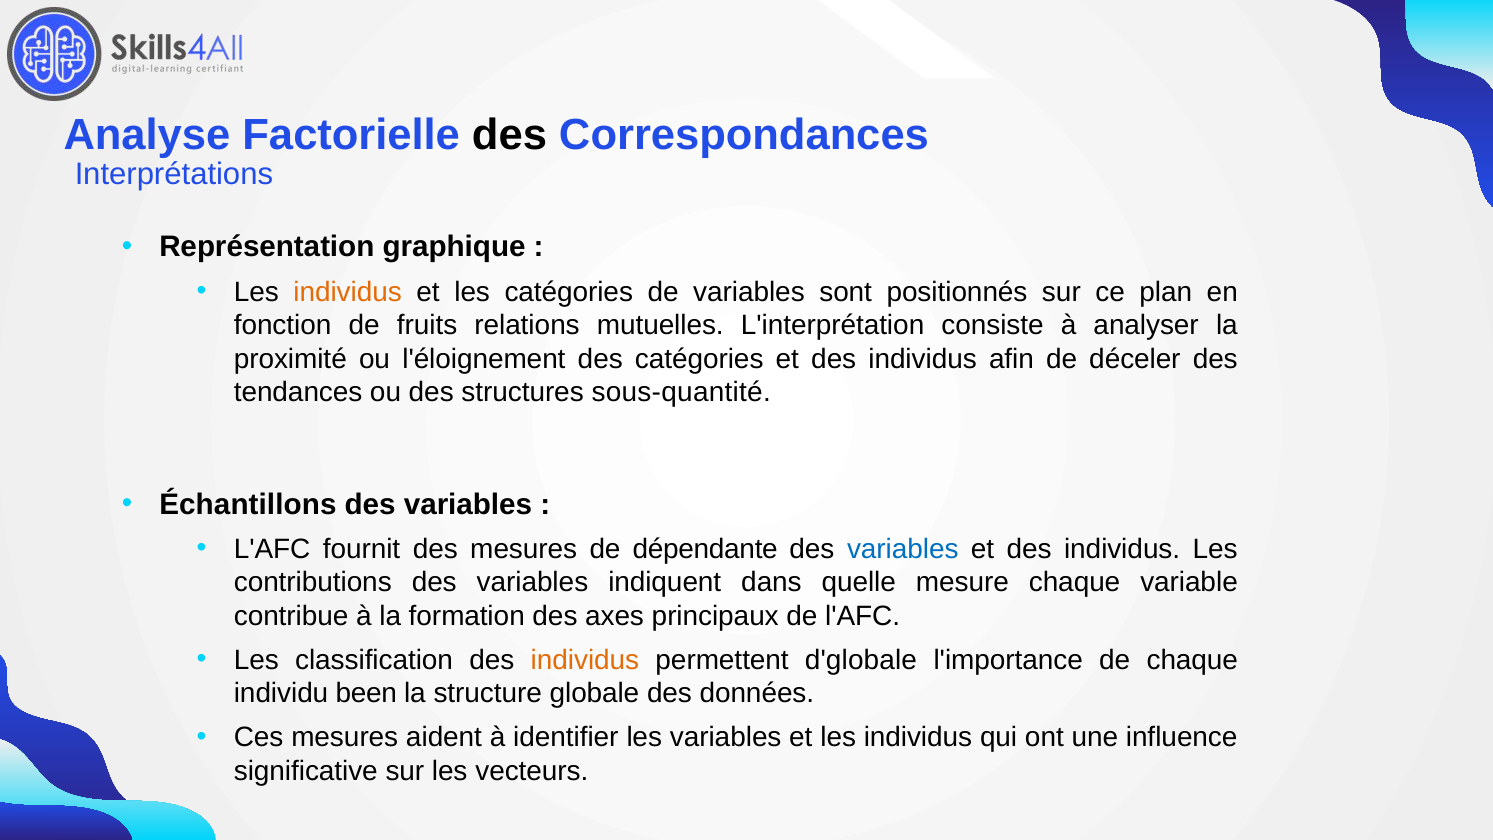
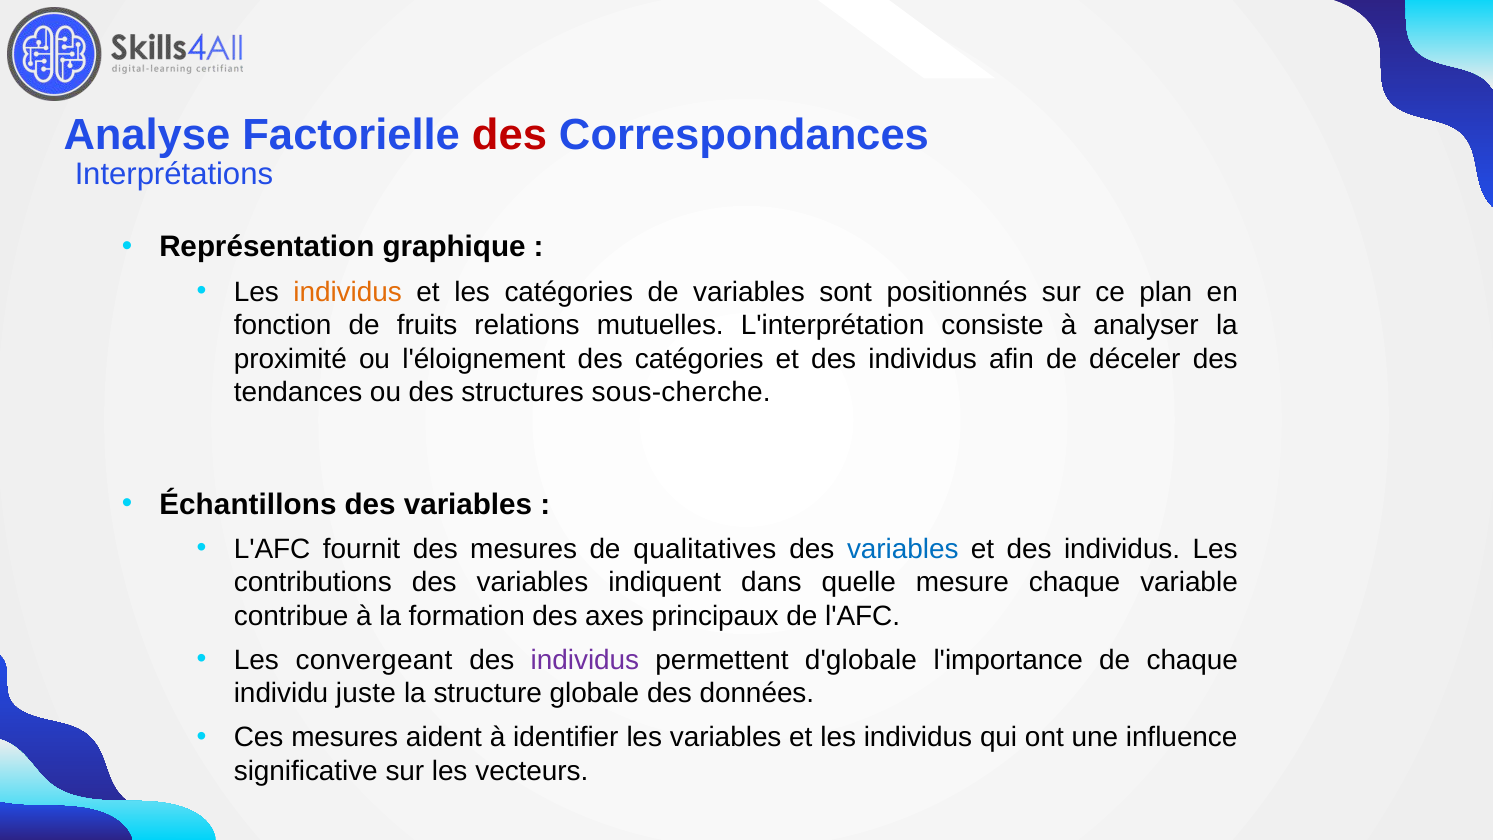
des colour: black -> red (509, 135)
sous-quantité: sous-quantité -> sous-cherche (681, 393)
dépendante: dépendante -> qualitatives (705, 549)
classification: classification -> convergeant (374, 660)
individus colour: orange -> purple (585, 660)
been: been -> juste (366, 694)
